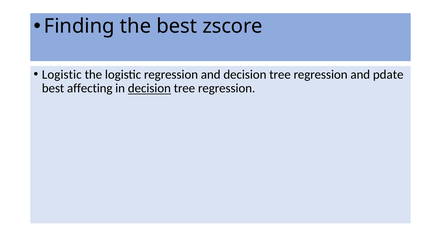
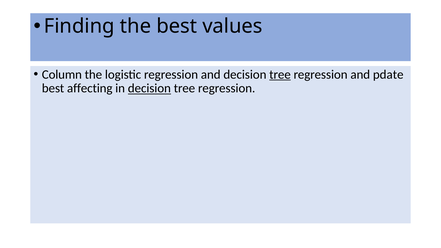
zscore: zscore -> values (233, 26)
Logistic: Logistic -> Column (62, 75)
tree underline: none -> present (280, 75)
